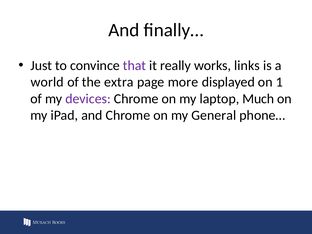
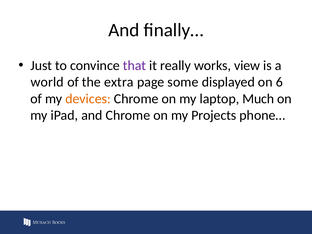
links: links -> view (247, 65)
more: more -> some (183, 82)
1: 1 -> 6 (279, 82)
devices colour: purple -> orange (88, 99)
General: General -> Projects (214, 115)
